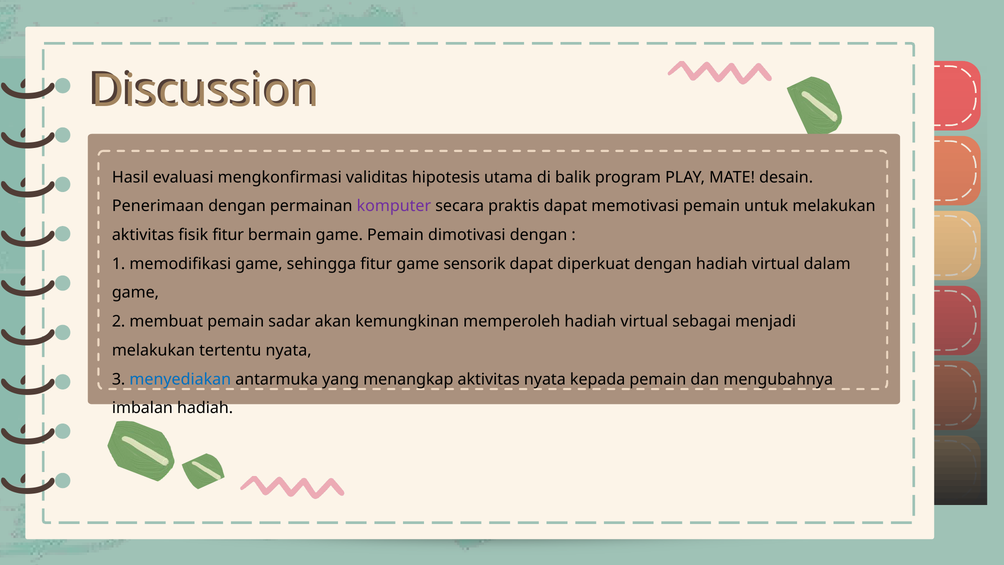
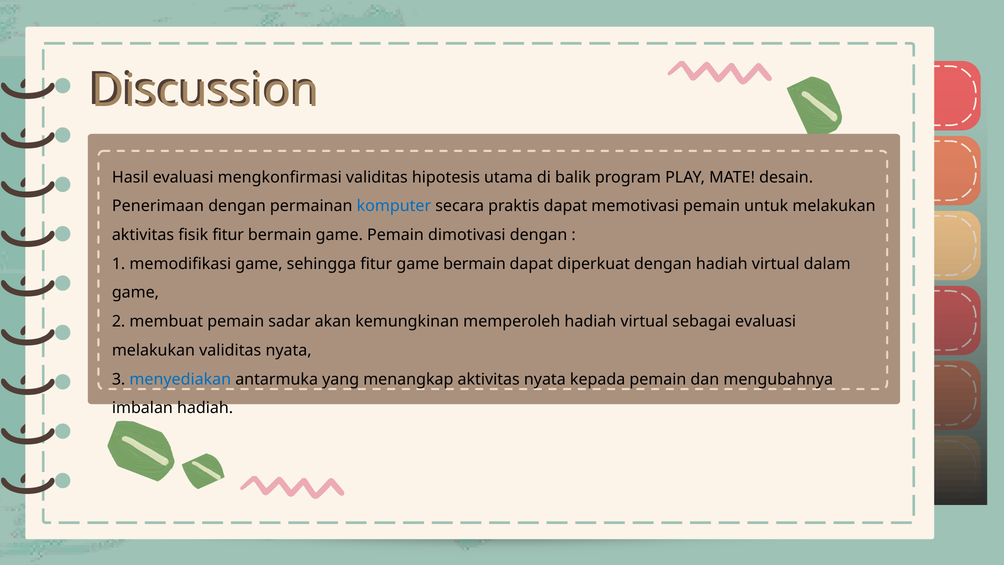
komputer colour: purple -> blue (394, 206)
game sensorik: sensorik -> bermain (475, 264)
sebagai menjadi: menjadi -> evaluasi (766, 321)
melakukan tertentu: tertentu -> validitas (230, 350)
